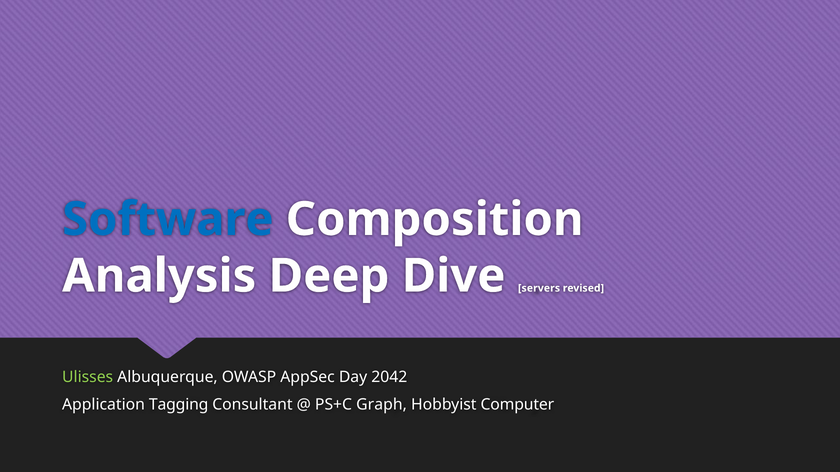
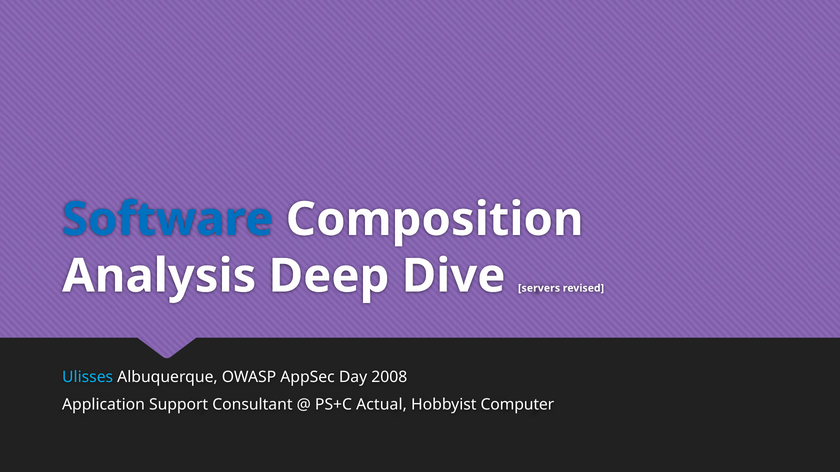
Ulisses colour: light green -> light blue (88, 378)
2042: 2042 -> 2008 (389, 378)
Tagging: Tagging -> Support (179, 405)
Graph: Graph -> Actual (382, 405)
